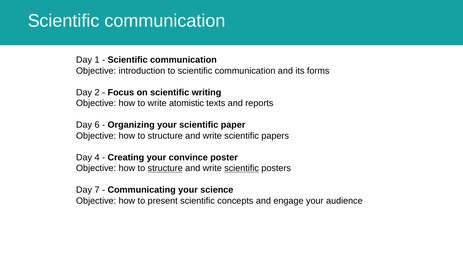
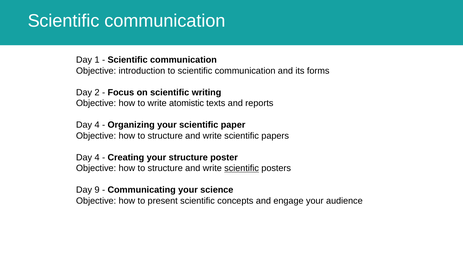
6: 6 -> 4 (97, 125)
your convince: convince -> structure (188, 157)
structure underline: present -> none (165, 168)
7: 7 -> 9 (97, 190)
